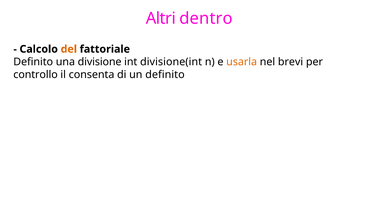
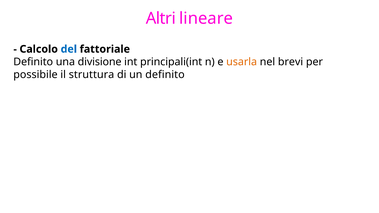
dentro: dentro -> lineare (206, 18)
del colour: orange -> blue (69, 49)
divisione(int: divisione(int -> principali(int (171, 62)
controllo: controllo -> possibile (35, 75)
consenta: consenta -> struttura (91, 75)
